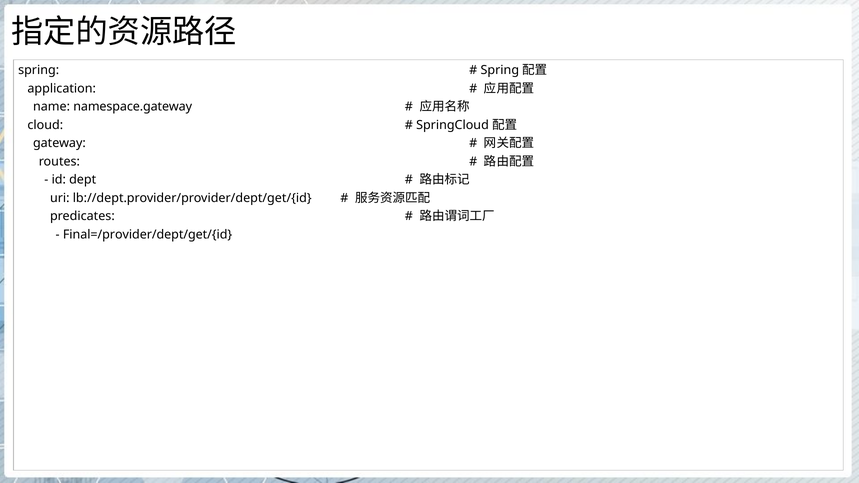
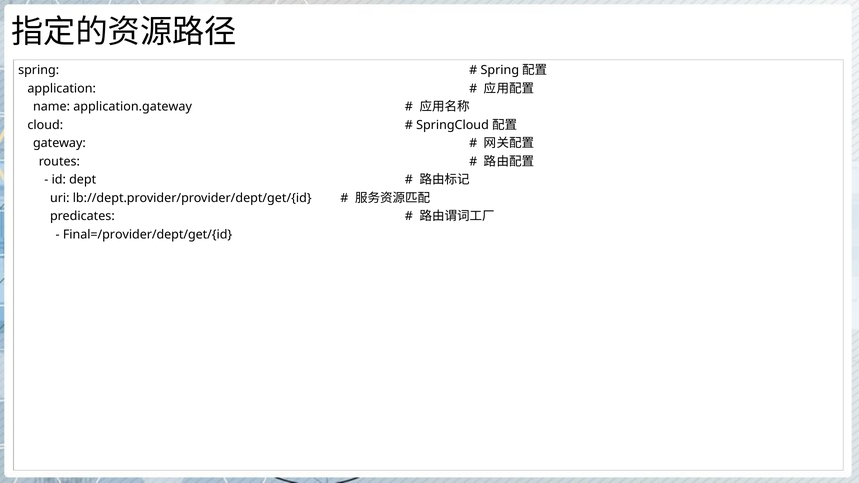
namespace.gateway: namespace.gateway -> application.gateway (133, 107)
